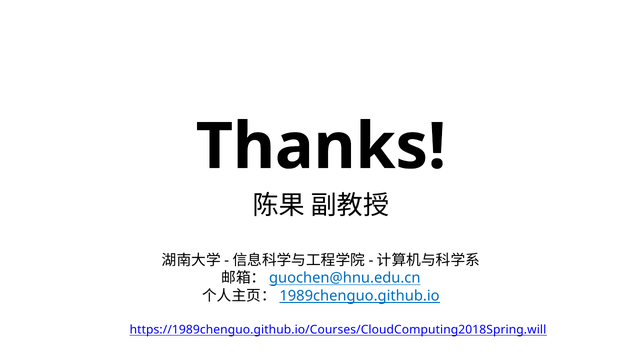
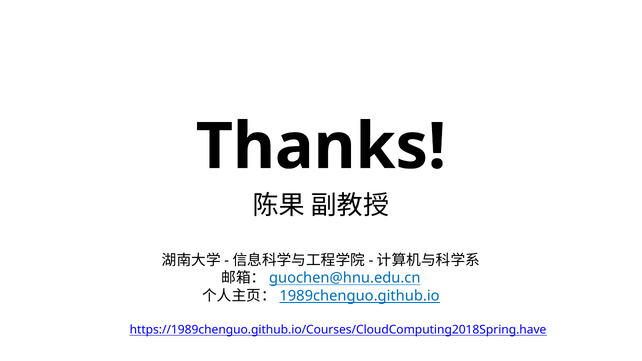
https://1989chenguo.github.io/Courses/CloudComputing2018Spring.will: https://1989chenguo.github.io/Courses/CloudComputing2018Spring.will -> https://1989chenguo.github.io/Courses/CloudComputing2018Spring.have (338, 330)
